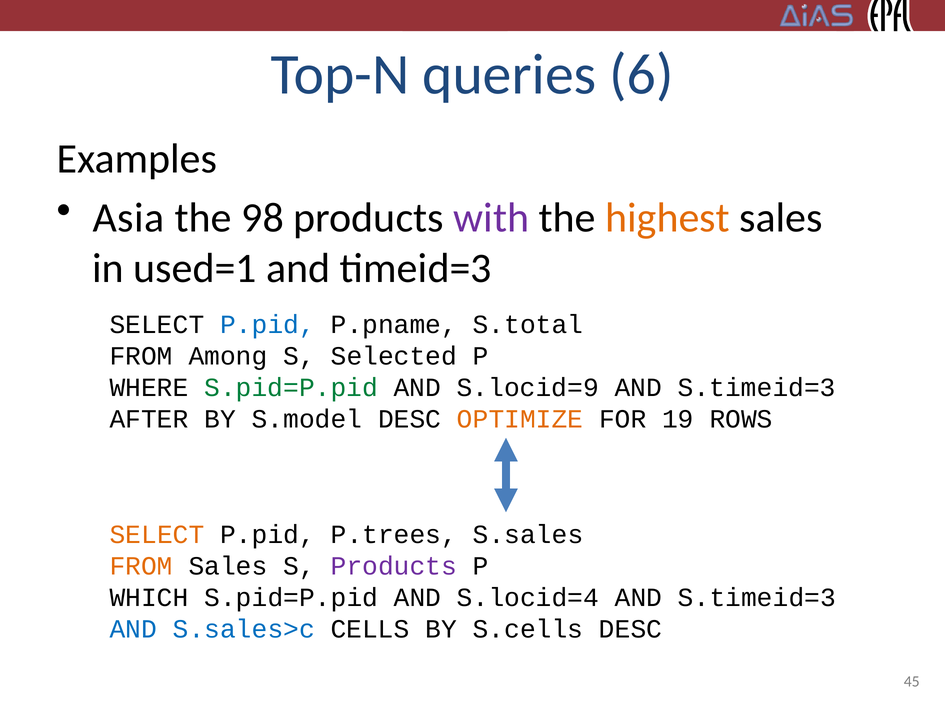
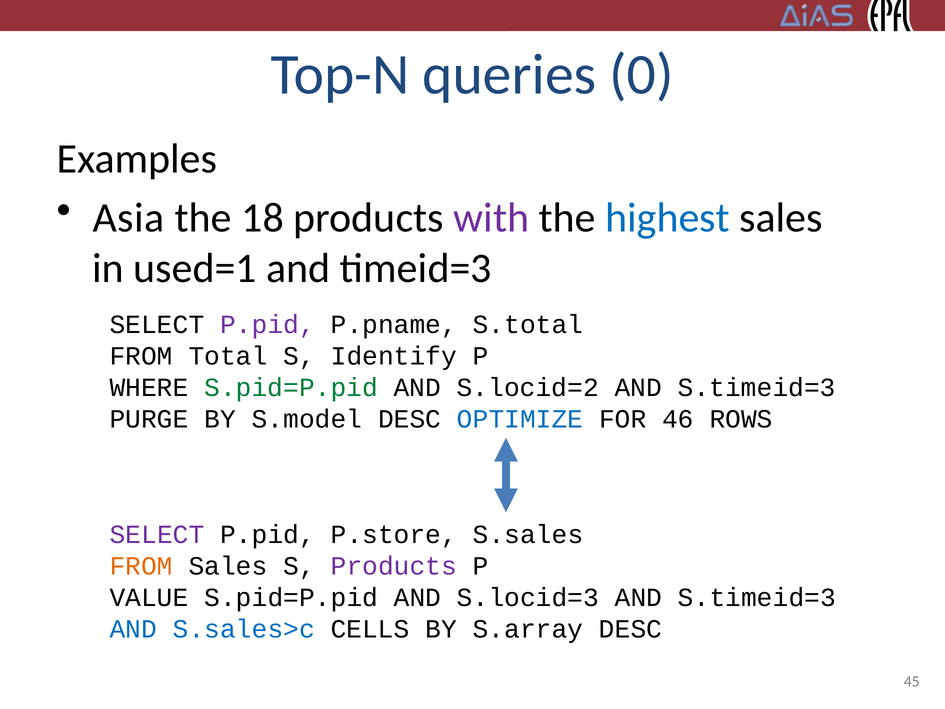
6: 6 -> 0 (642, 75)
98: 98 -> 18 (262, 218)
highest colour: orange -> blue (668, 218)
P.pid colour: blue -> purple (268, 325)
Among: Among -> Total (228, 356)
Selected: Selected -> Identify (394, 356)
S.locid=9: S.locid=9 -> S.locid=2 (528, 388)
AFTER: AFTER -> PURGE (149, 419)
OPTIMIZE colour: orange -> blue (520, 419)
19: 19 -> 46 (678, 419)
SELECT colour: orange -> purple (157, 534)
P.trees: P.trees -> P.store (394, 534)
WHICH: WHICH -> VALUE (149, 597)
S.locid=4: S.locid=4 -> S.locid=3 (528, 597)
S.cells: S.cells -> S.array (528, 629)
